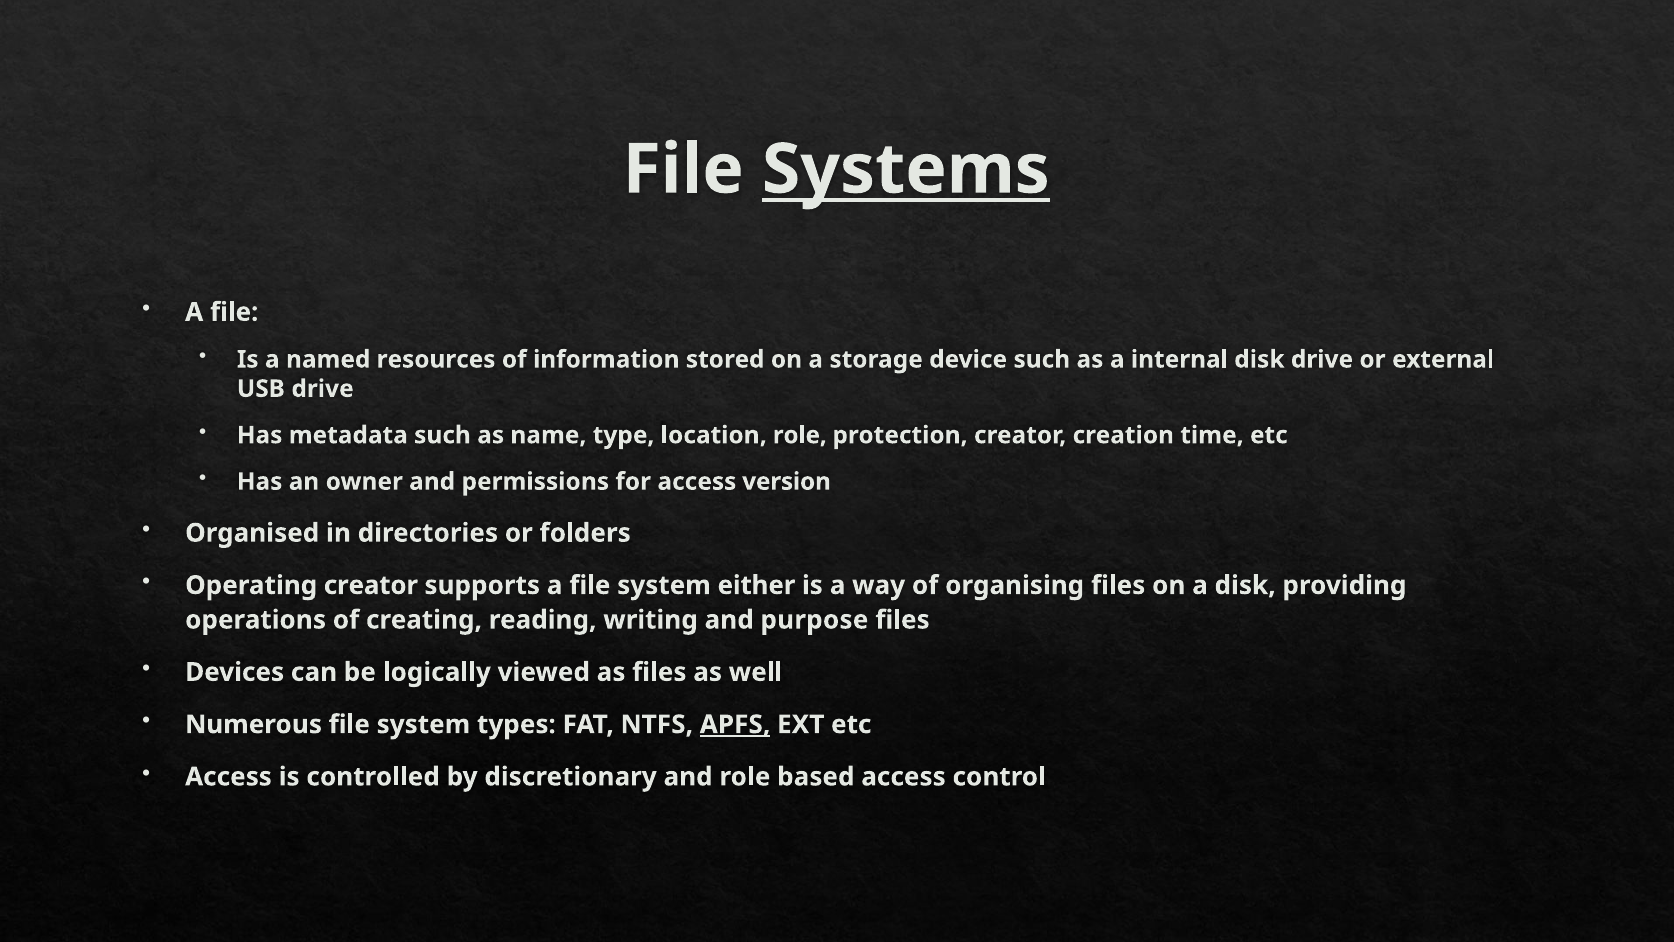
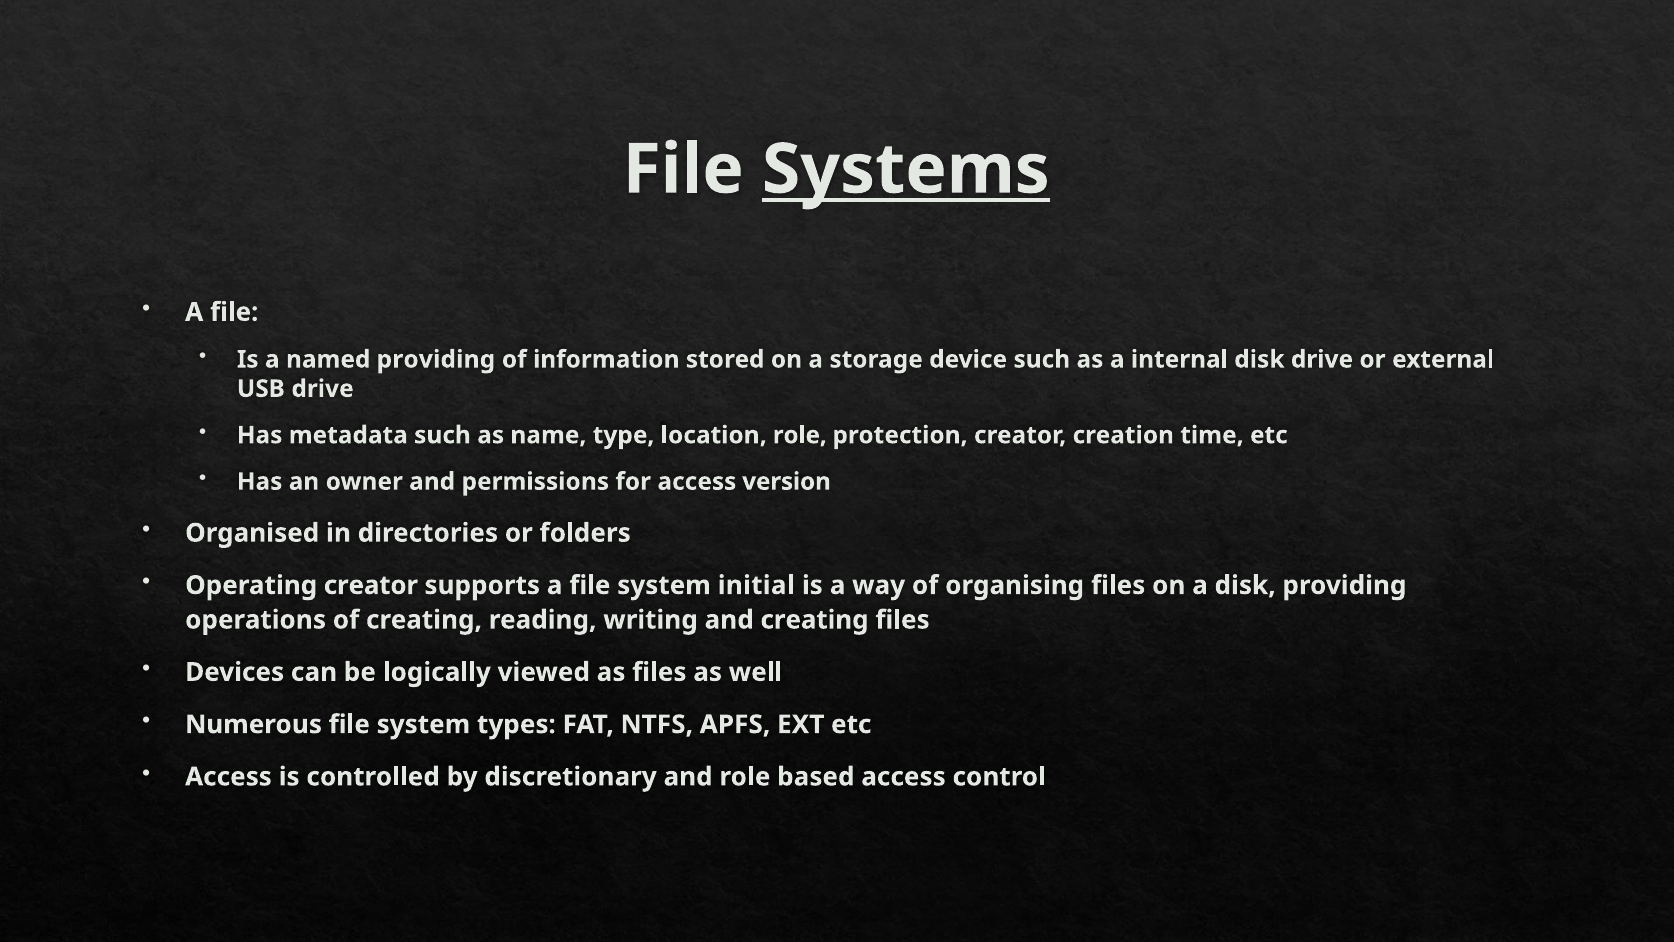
named resources: resources -> providing (436, 359)
either: either -> initial (756, 585)
and purpose: purpose -> creating (815, 620)
APFS underline: present -> none (735, 724)
